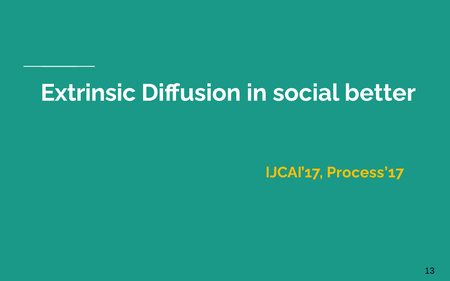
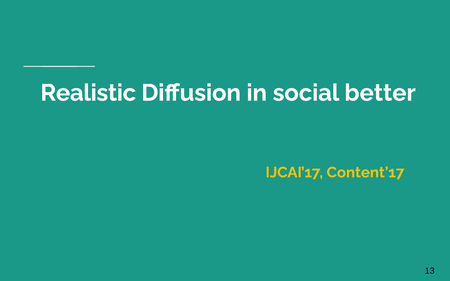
Extrinsic: Extrinsic -> Realistic (88, 93)
Process’17: Process’17 -> Content’17 (365, 173)
